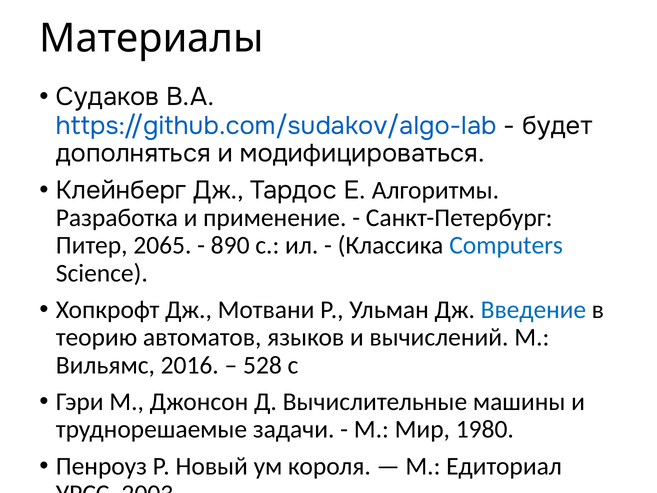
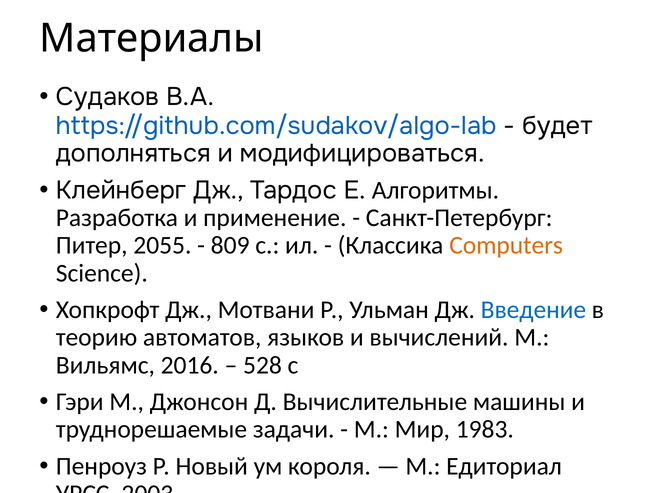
2065: 2065 -> 2055 (162, 245)
890: 890 -> 809 (230, 245)
Computers colour: blue -> orange (506, 245)
1980: 1980 -> 1983 (485, 429)
